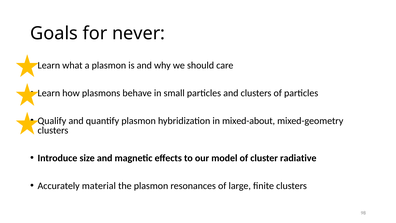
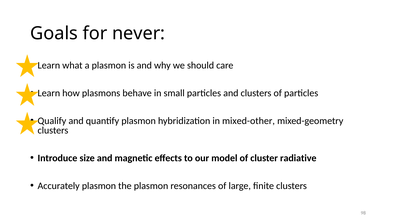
mixed-about: mixed-about -> mixed-other (249, 121)
Accurately material: material -> plasmon (99, 186)
